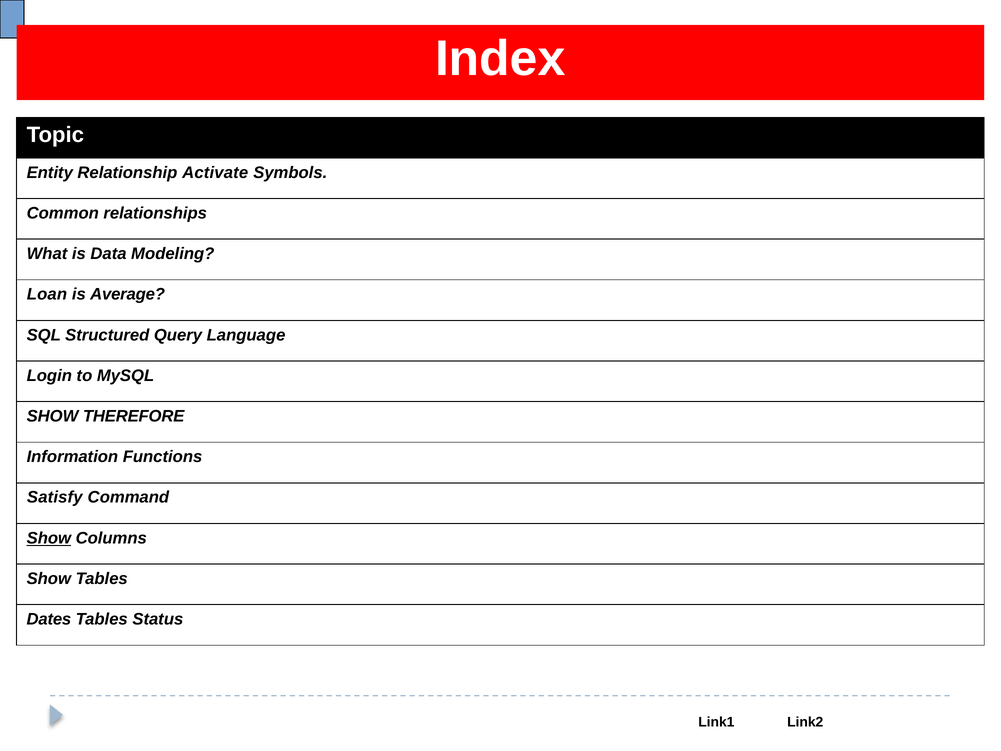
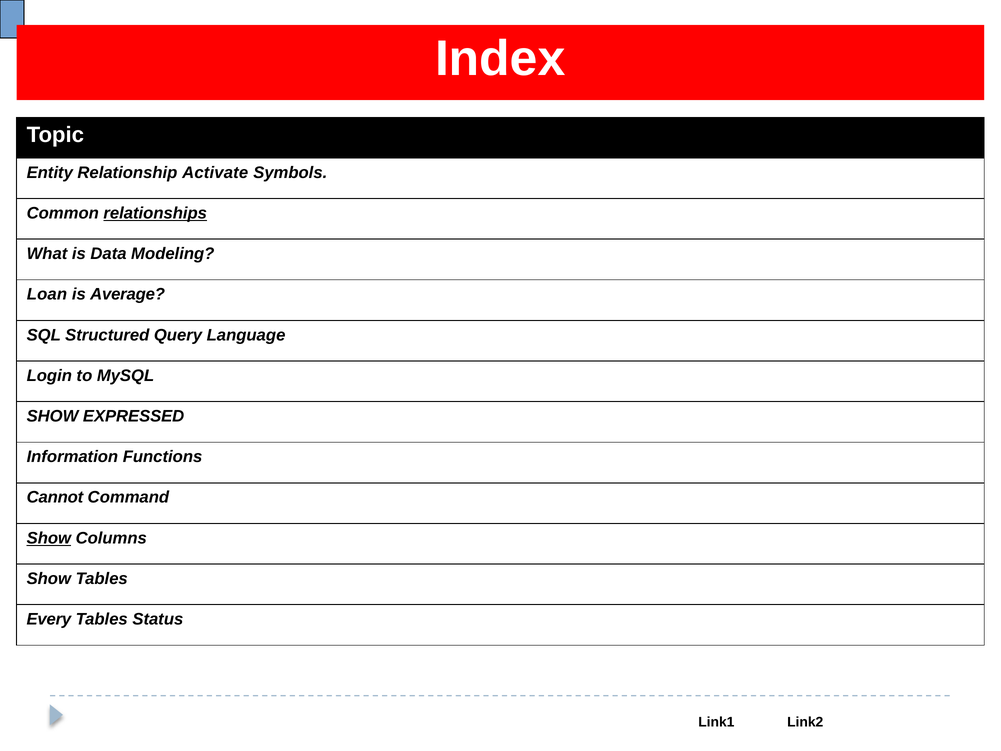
relationships underline: none -> present (155, 213)
THEREFORE: THEREFORE -> EXPRESSED (134, 416)
Satisfy: Satisfy -> Cannot (55, 497)
Dates: Dates -> Every (49, 619)
